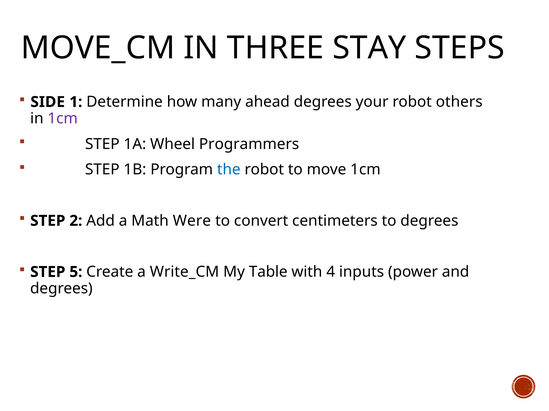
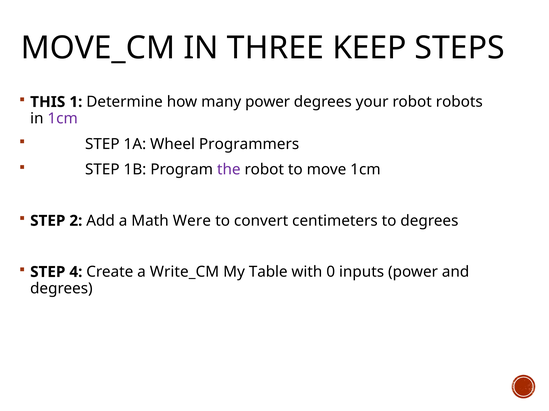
STAY: STAY -> KEEP (369, 48)
SIDE: SIDE -> THIS (48, 102)
many ahead: ahead -> power (268, 102)
others: others -> robots (459, 102)
the colour: blue -> purple (229, 170)
5: 5 -> 4 (76, 272)
4: 4 -> 0 (331, 272)
